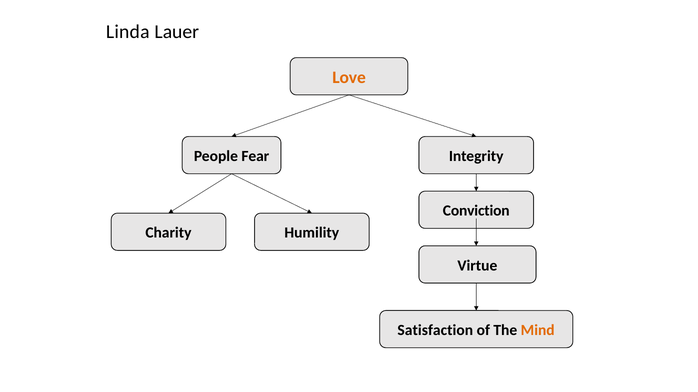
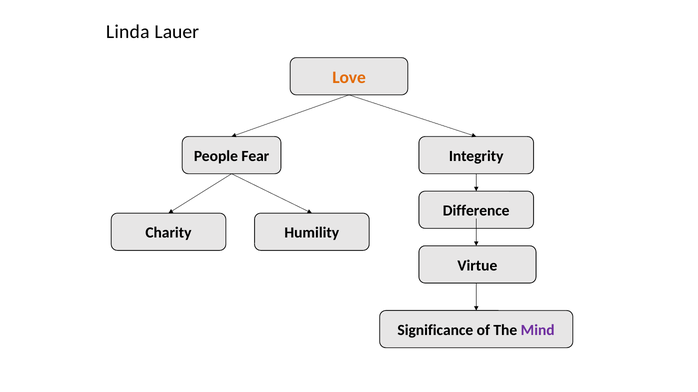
Conviction: Conviction -> Difference (476, 211)
Satisfaction: Satisfaction -> Significance (435, 331)
Mind colour: orange -> purple (538, 331)
